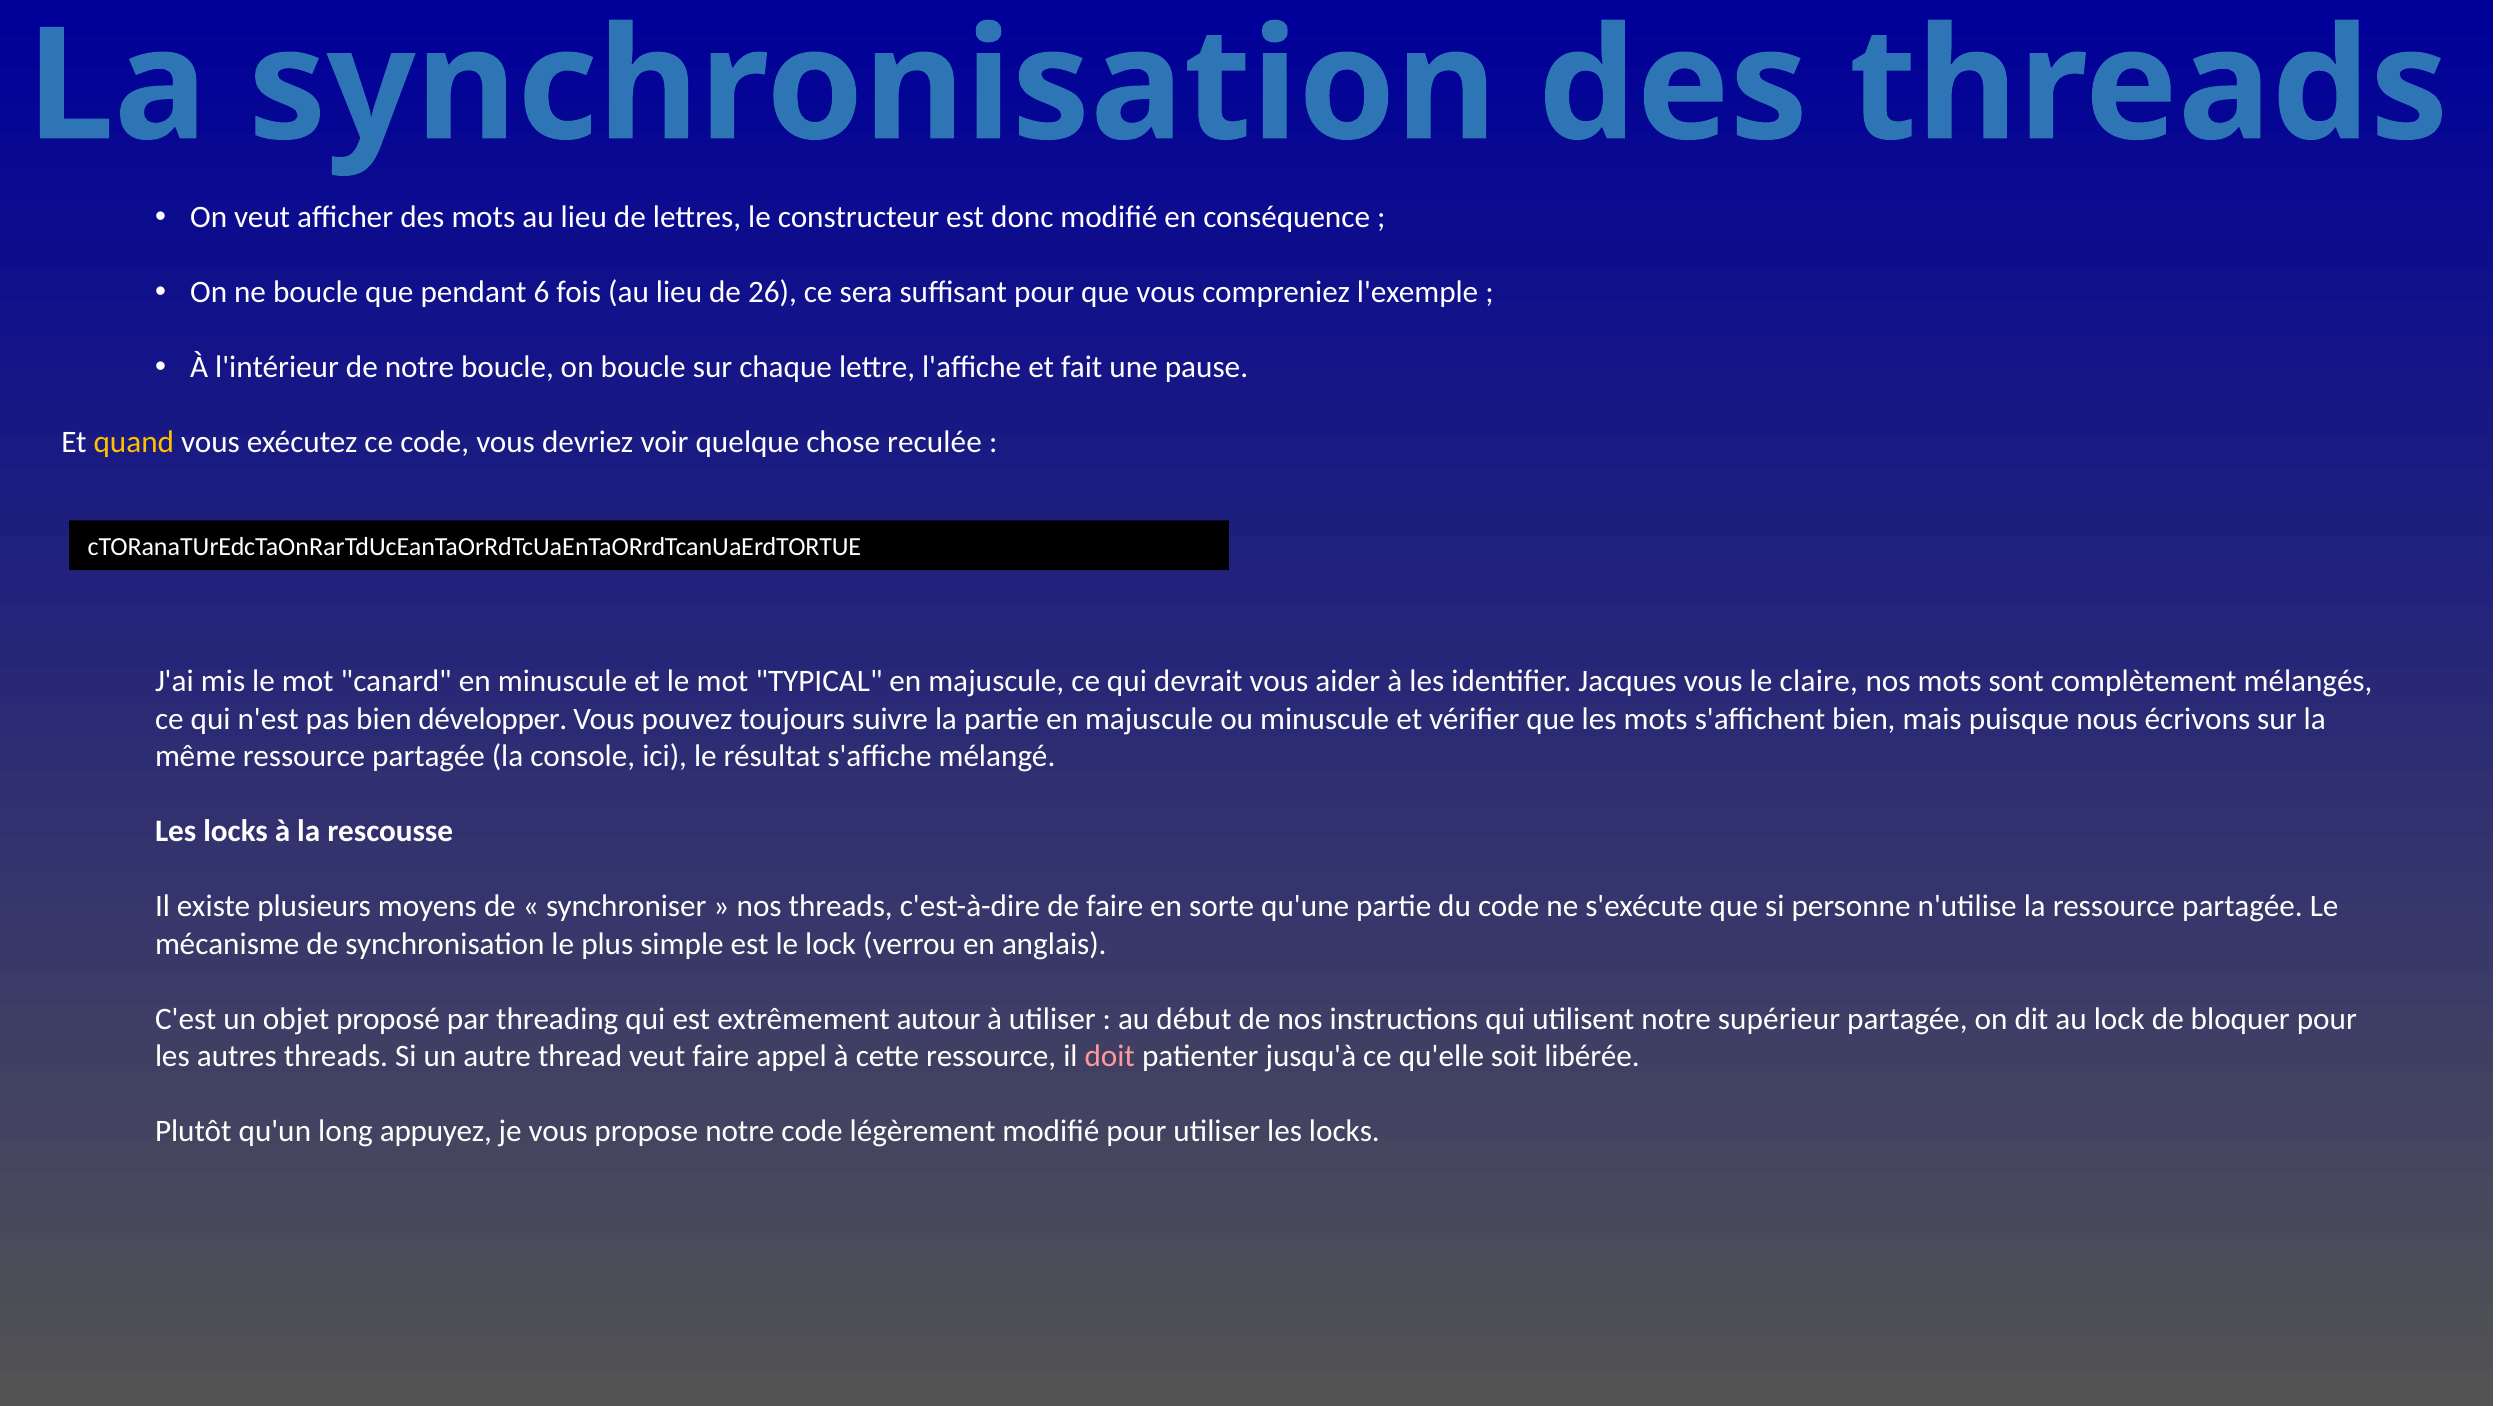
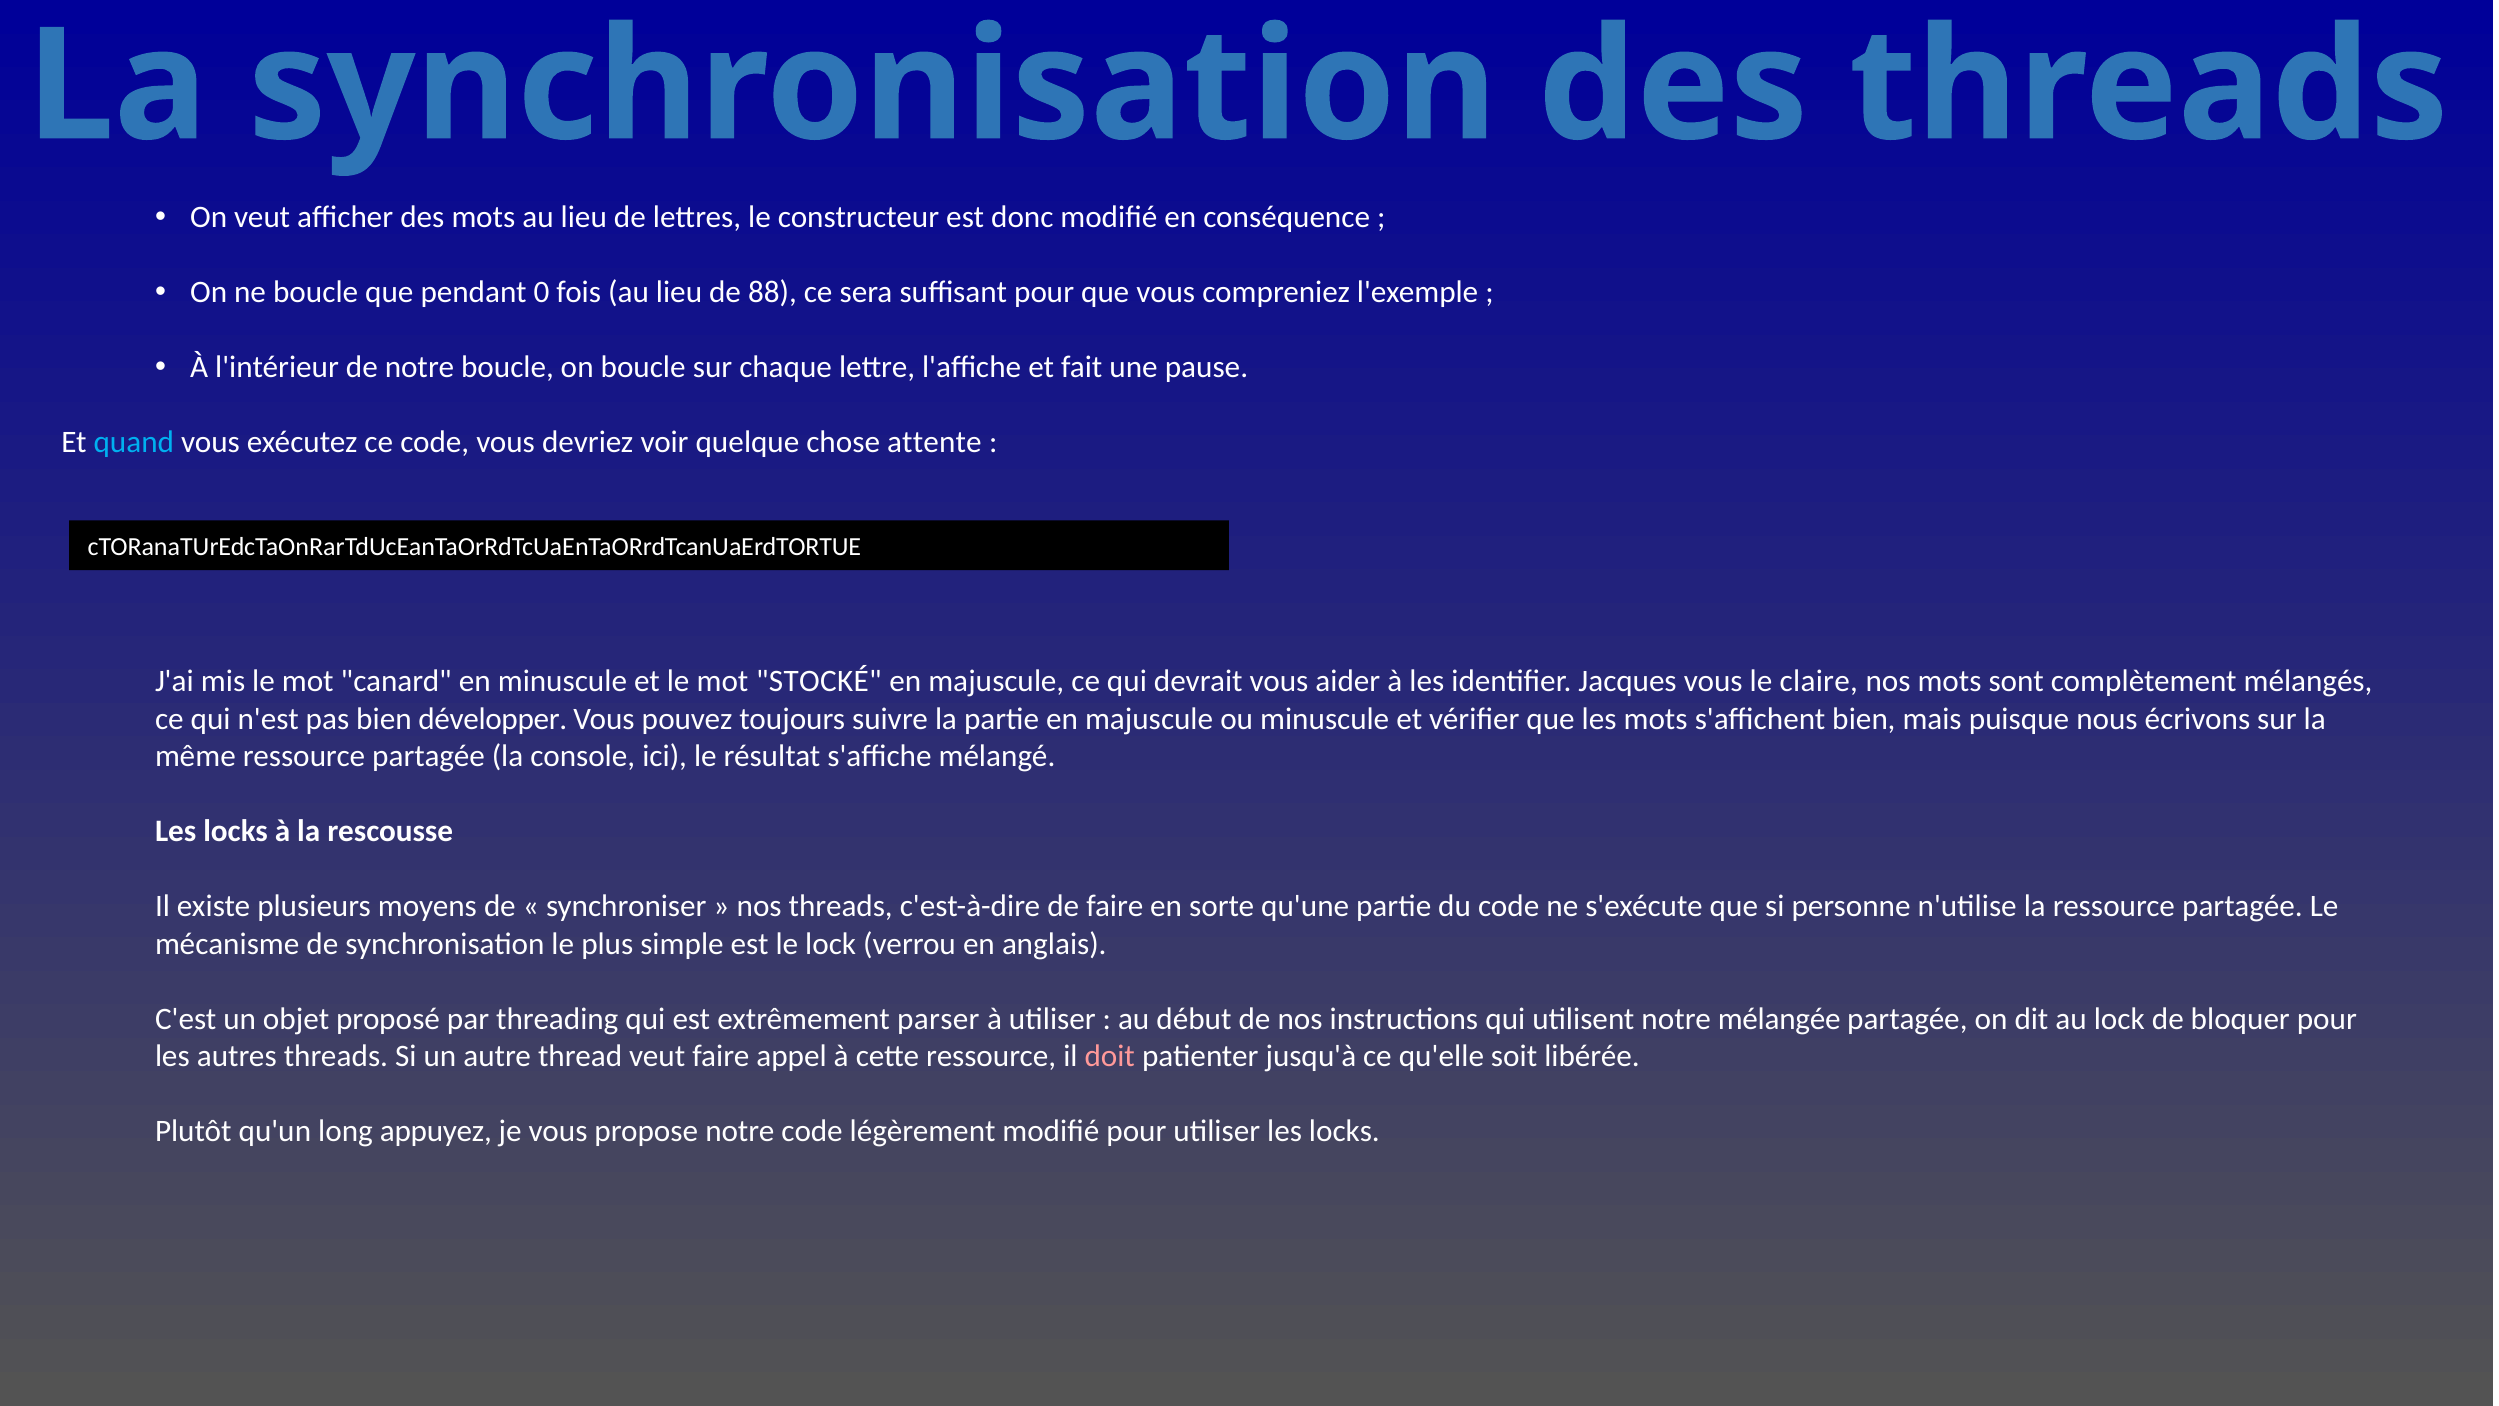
6: 6 -> 0 (542, 292)
26: 26 -> 88 (772, 292)
quand colour: yellow -> light blue (134, 442)
reculée: reculée -> attente (934, 442)
TYPICAL: TYPICAL -> STOCKÉ (819, 681)
autour: autour -> parser (938, 1019)
supérieur: supérieur -> mélangée (1779, 1019)
